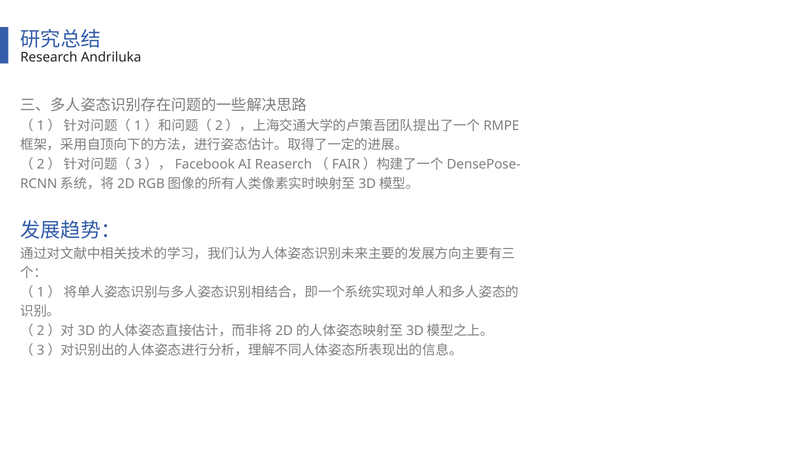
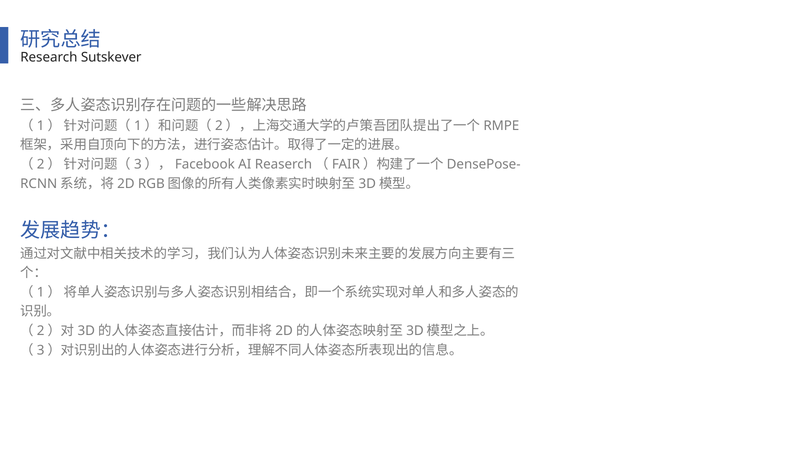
Andriluka: Andriluka -> Sutskever (111, 57)
